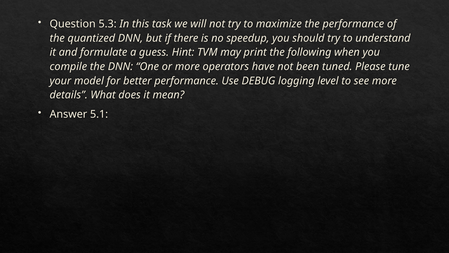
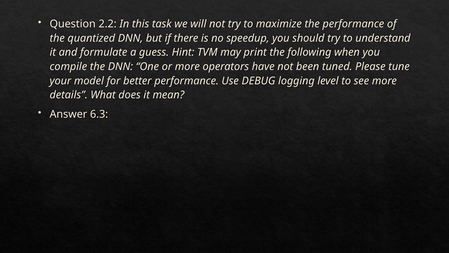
5.3: 5.3 -> 2.2 (108, 24)
5.1: 5.1 -> 6.3 (99, 114)
